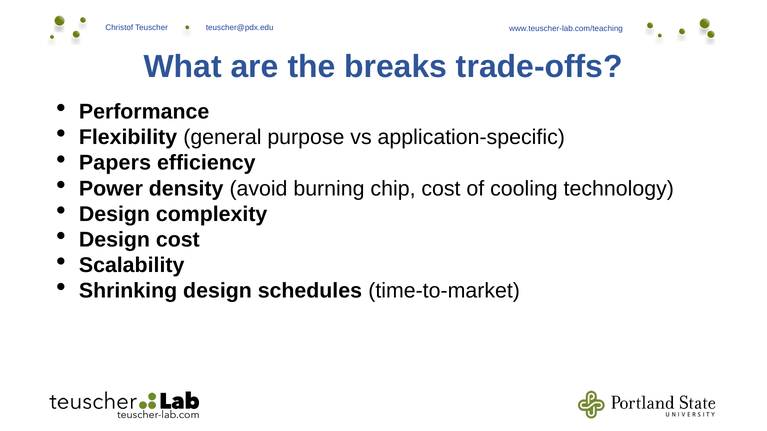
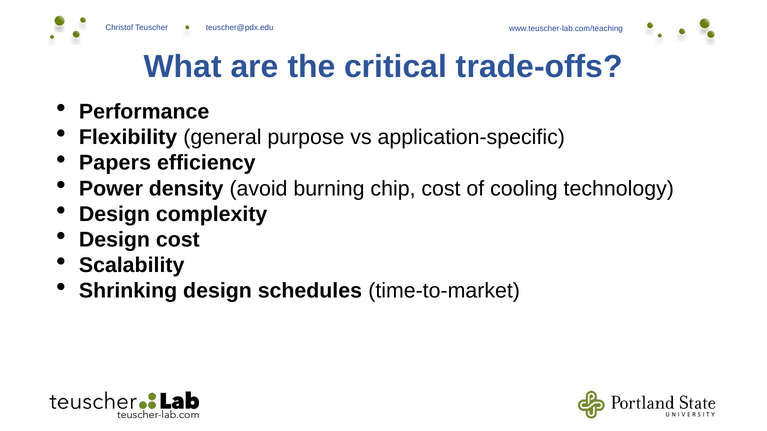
breaks: breaks -> critical (396, 67)
